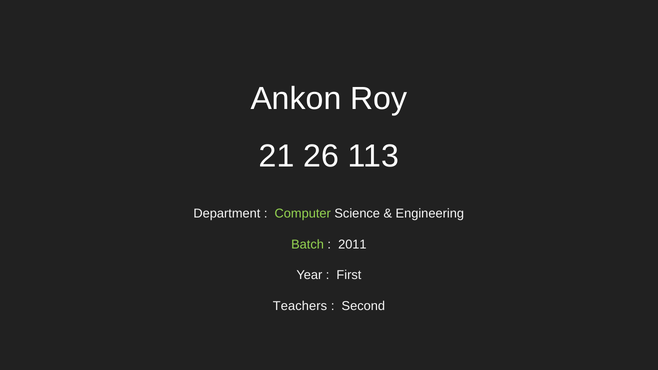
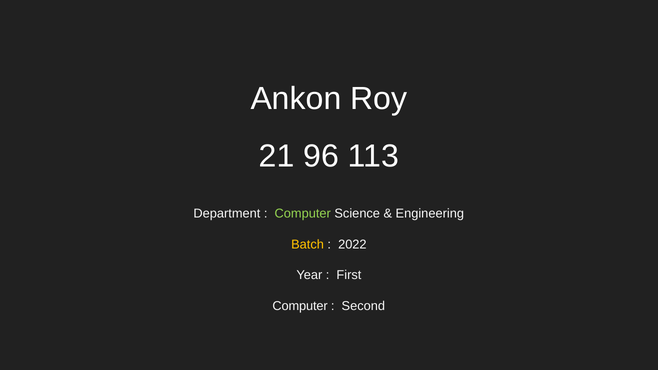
26: 26 -> 96 (321, 156)
Batch colour: light green -> yellow (308, 245)
2011: 2011 -> 2022 (352, 245)
Teachers: Teachers -> Computer (300, 306)
